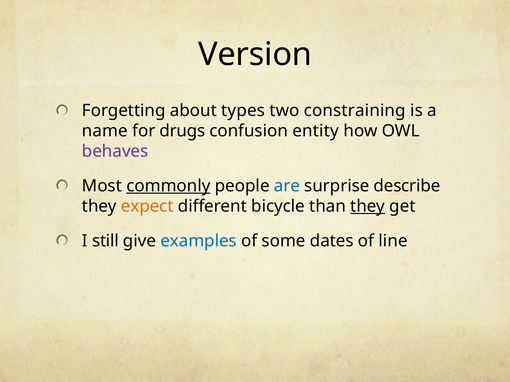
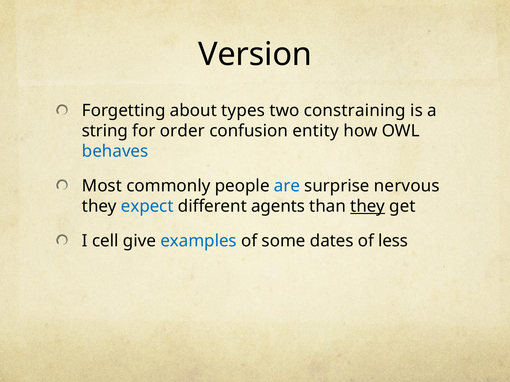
name: name -> string (105, 131)
drugs: drugs -> order (182, 131)
behaves colour: purple -> blue (115, 152)
commonly underline: present -> none (168, 186)
describe: describe -> nervous (407, 186)
expect colour: orange -> blue (147, 206)
bicycle: bicycle -> agents (278, 206)
still: still -> cell (105, 241)
line: line -> less (393, 241)
